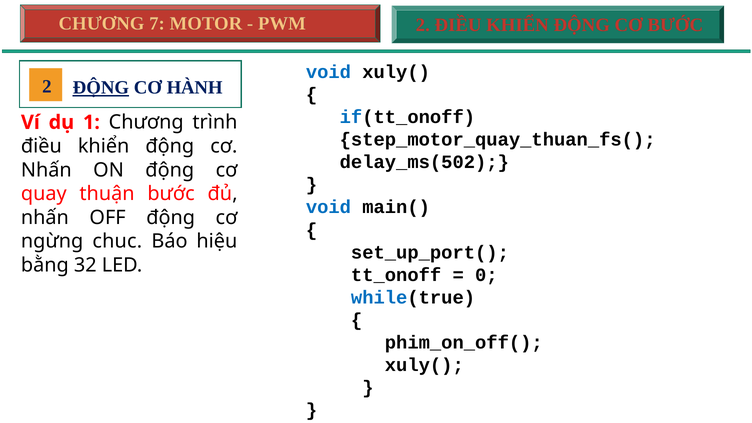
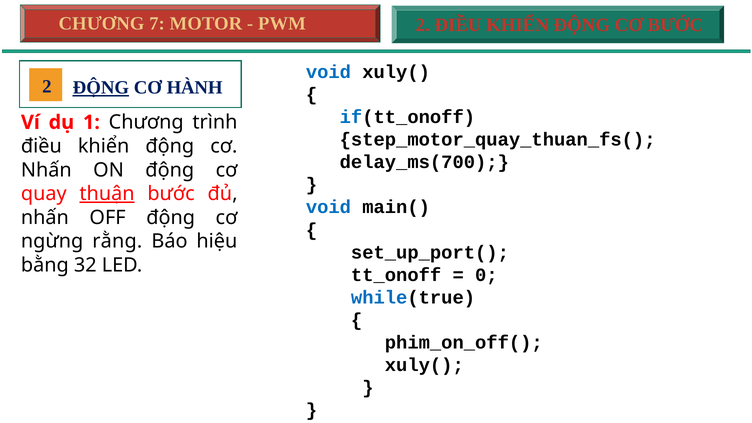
delay_ms(502: delay_ms(502 -> delay_ms(700 (424, 162)
thuận underline: none -> present (107, 194)
chuc: chuc -> rằng (117, 241)
